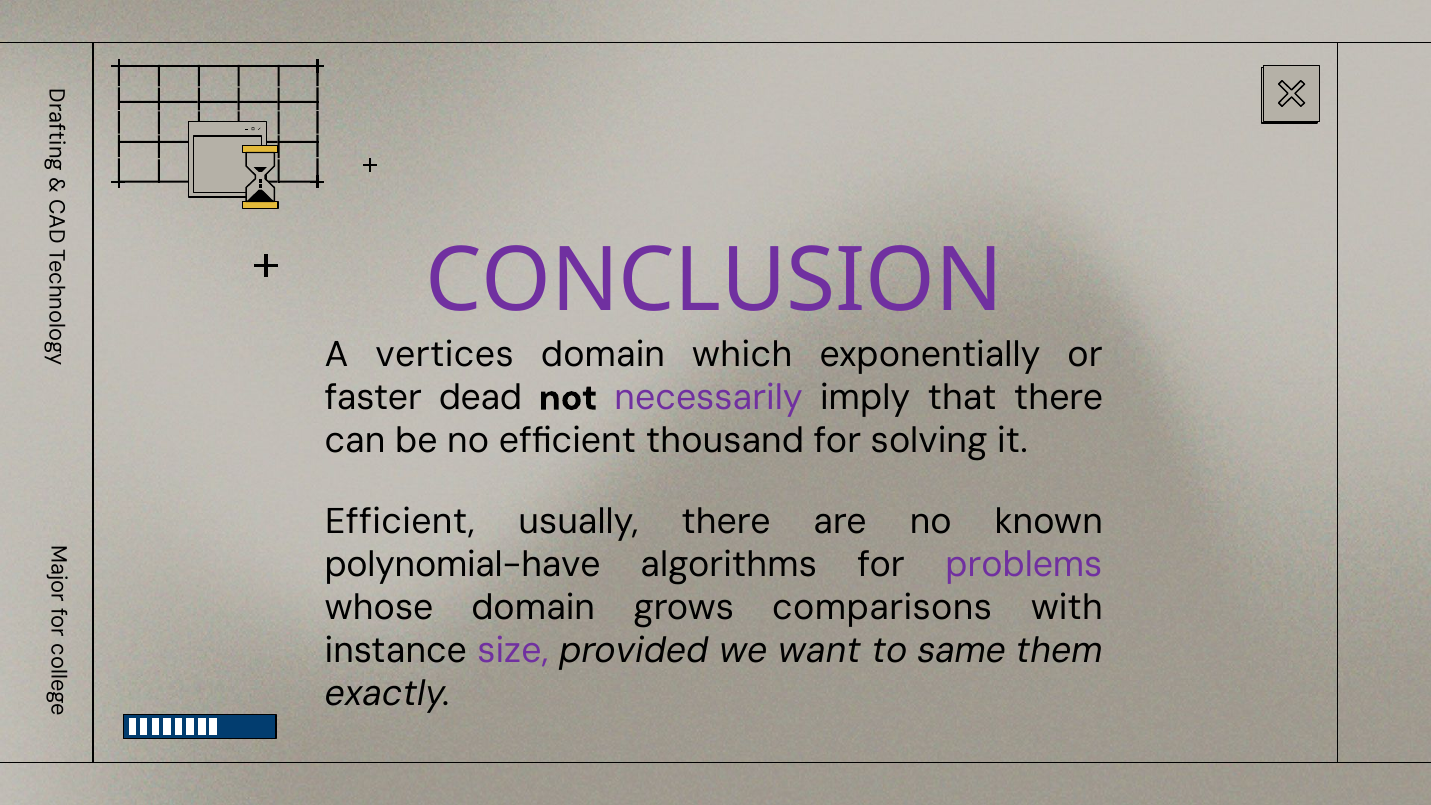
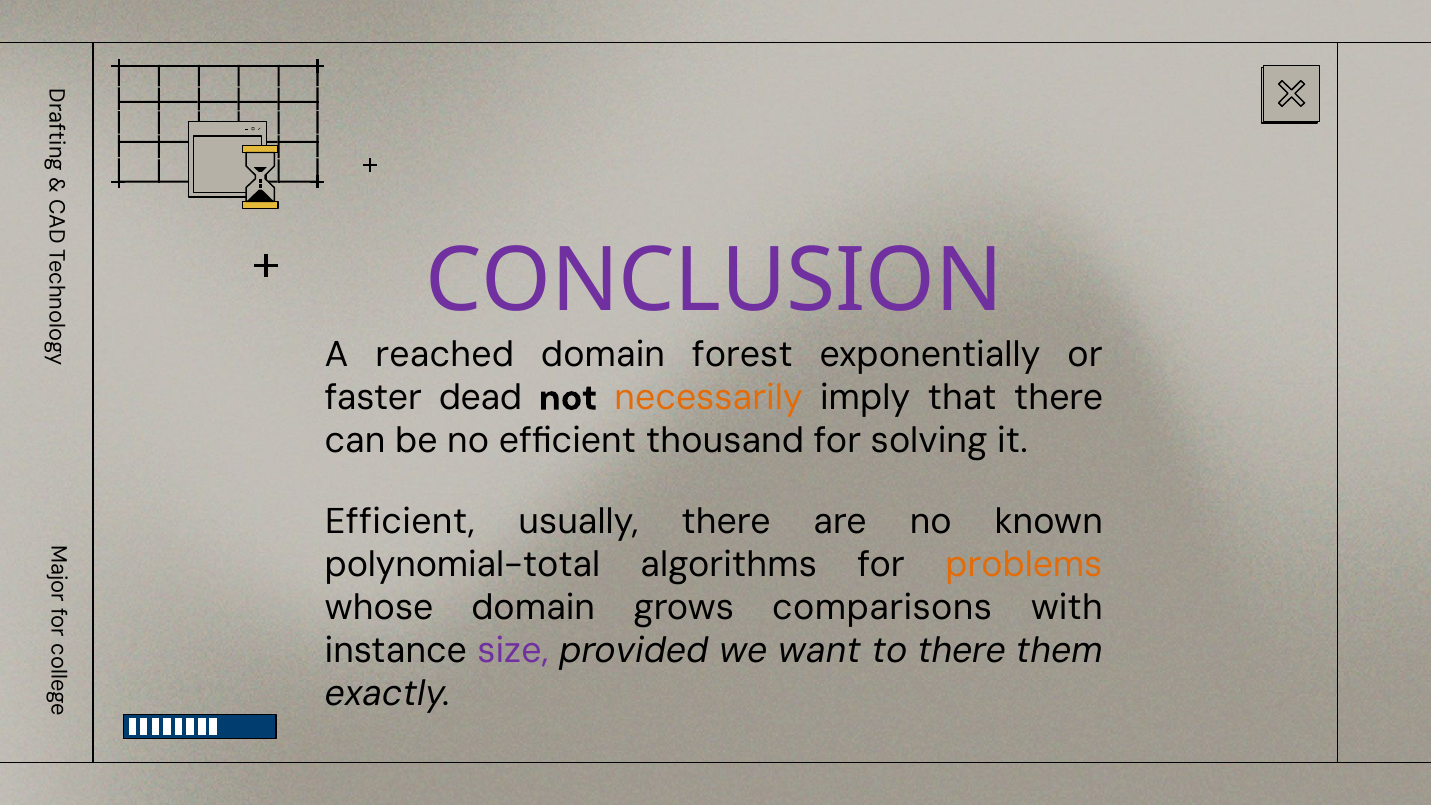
vertices: vertices -> reached (445, 355)
which: which -> forest (742, 355)
necessarily colour: purple -> orange (709, 398)
polynomial-have: polynomial-have -> polynomial-total (462, 565)
problems colour: purple -> orange (1024, 565)
to same: same -> there (962, 651)
